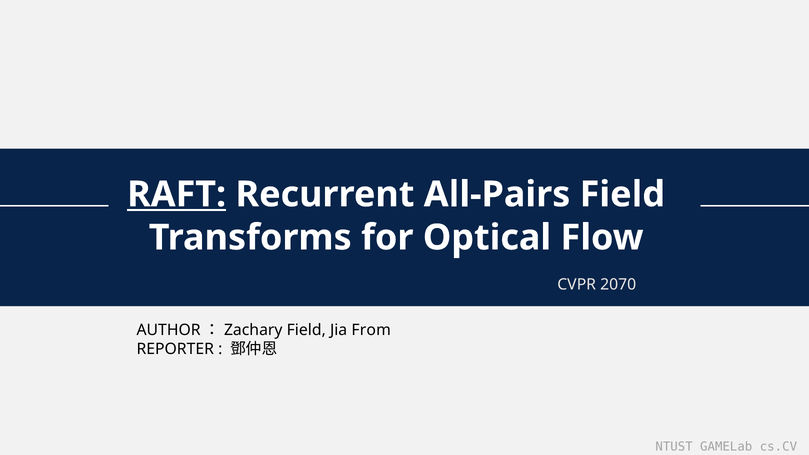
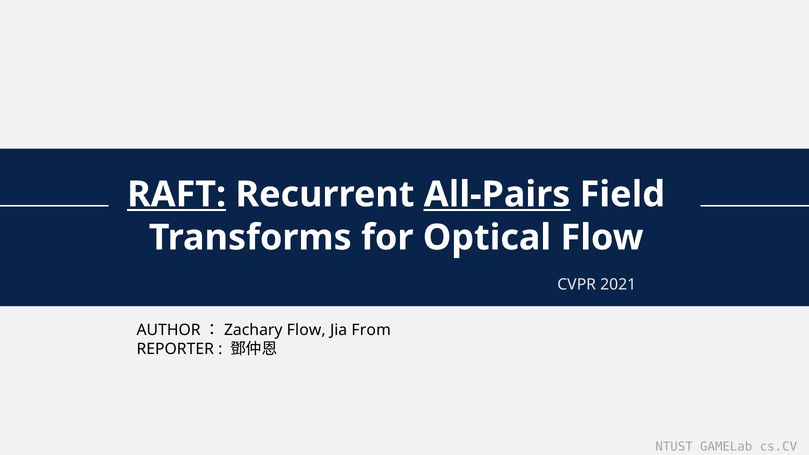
All-Pairs underline: none -> present (497, 194)
2070: 2070 -> 2021 (618, 284)
AUTHOR：Zachary Field: Field -> Flow (306, 330)
